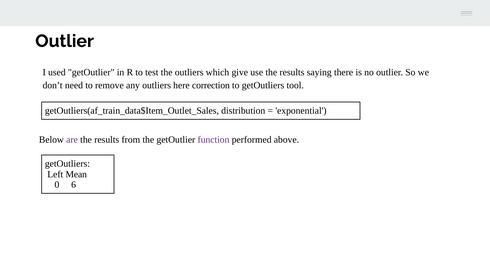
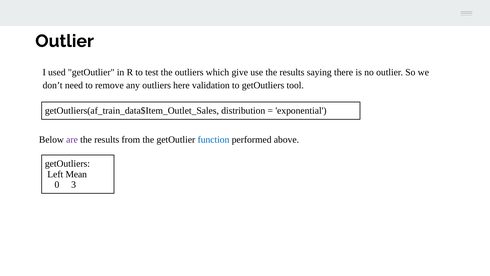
correction: correction -> validation (211, 85)
function colour: purple -> blue (213, 139)
6: 6 -> 3 (74, 185)
